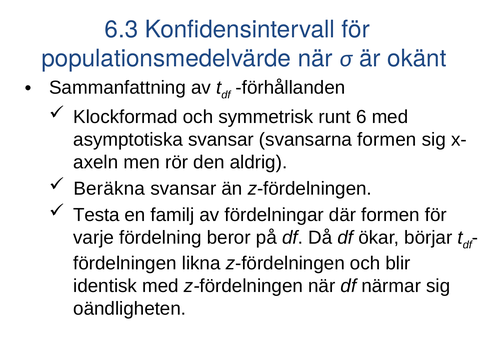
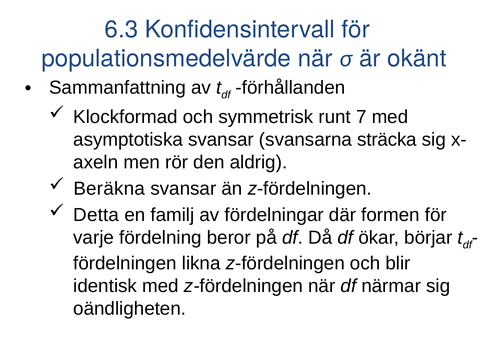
6: 6 -> 7 (361, 117)
svansarna formen: formen -> sträcka (387, 140)
Testa: Testa -> Detta (96, 215)
